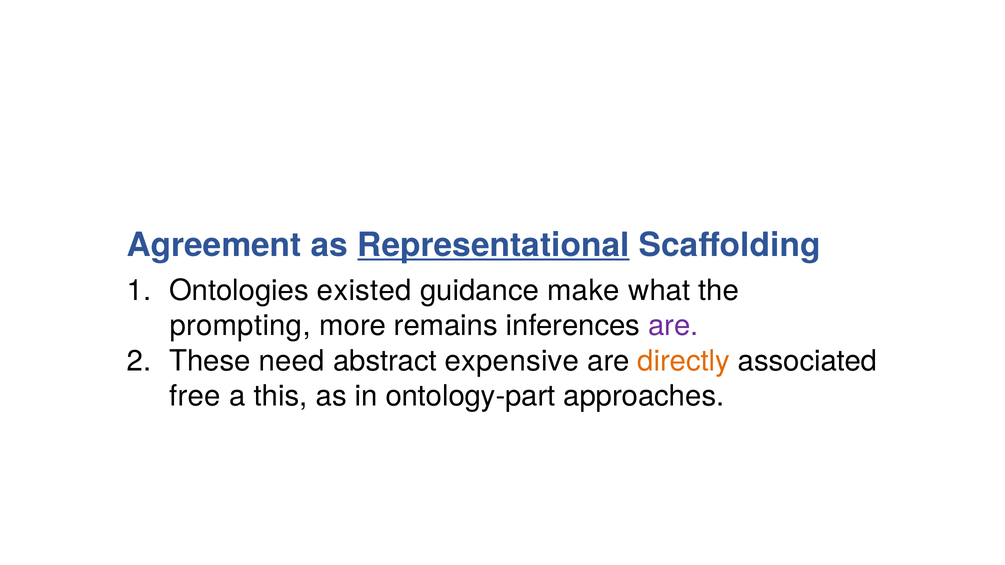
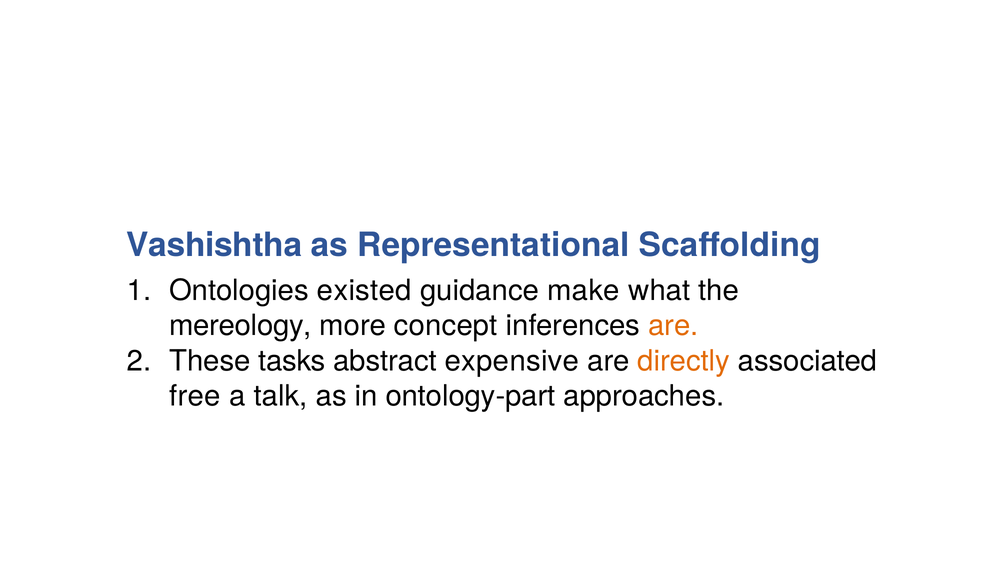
Agreement: Agreement -> Vashishtha (214, 245)
Representational underline: present -> none (493, 245)
prompting: prompting -> mereology (240, 326)
remains: remains -> concept (446, 326)
are colour: purple -> orange (673, 326)
need: need -> tasks (292, 361)
this: this -> talk (281, 396)
